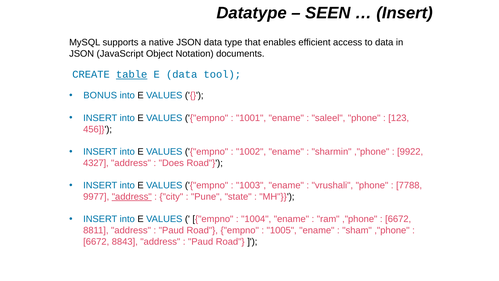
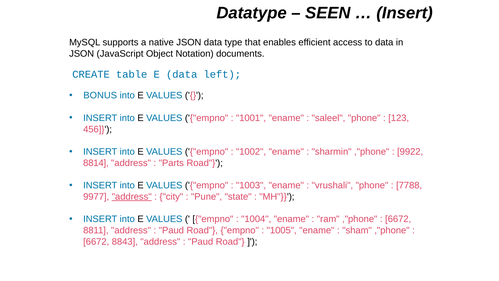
table underline: present -> none (132, 74)
tool: tool -> left (222, 74)
4327: 4327 -> 8814 (96, 163)
Does: Does -> Parts (171, 163)
